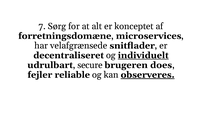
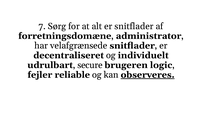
er konceptet: konceptet -> snitflader (134, 26)
microservices: microservices -> administrator (149, 36)
individuelt underline: present -> none (143, 56)
does: does -> logic (161, 65)
